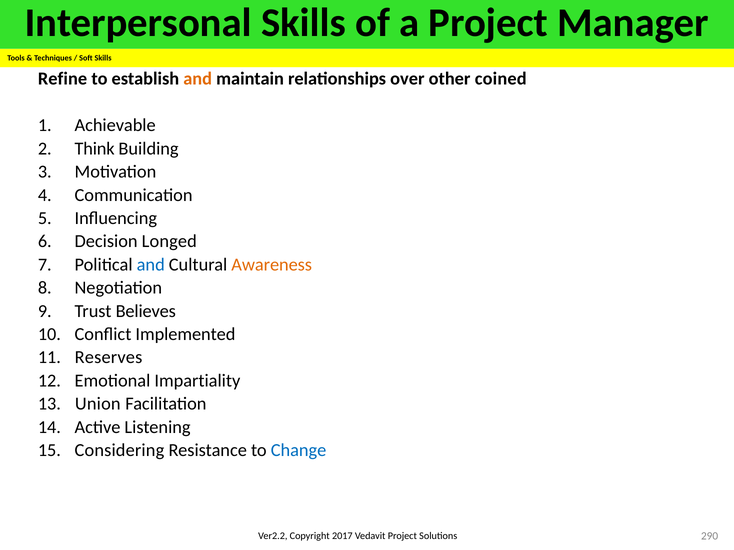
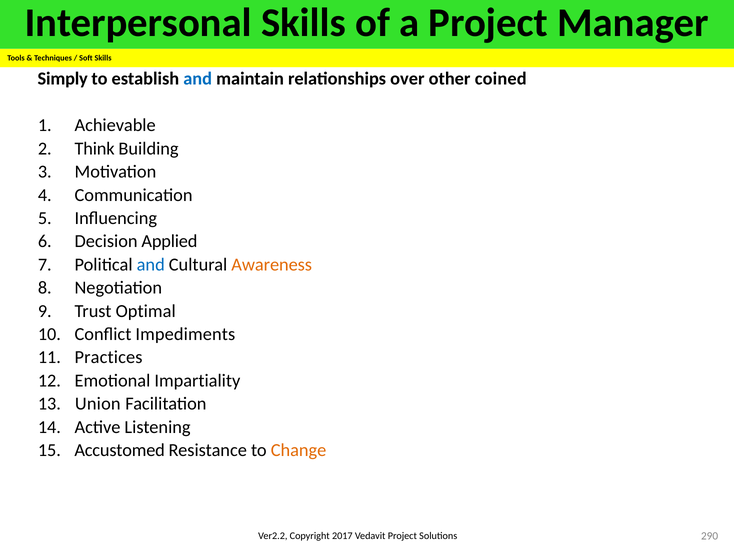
Refine: Refine -> Simply (63, 79)
and colour: orange -> blue (198, 79)
Longed: Longed -> Applied (169, 242)
Believes: Believes -> Optimal (146, 311)
Implemented: Implemented -> Impediments (185, 335)
Reserves: Reserves -> Practices (109, 358)
Considering: Considering -> Accustomed (120, 451)
Change colour: blue -> orange (299, 451)
